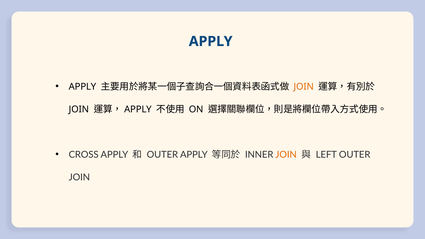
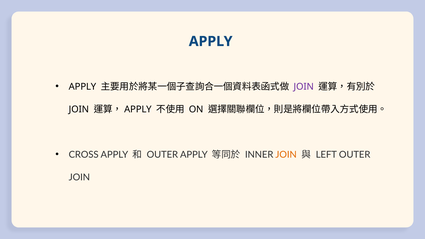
JOIN colour: orange -> purple (304, 87)
